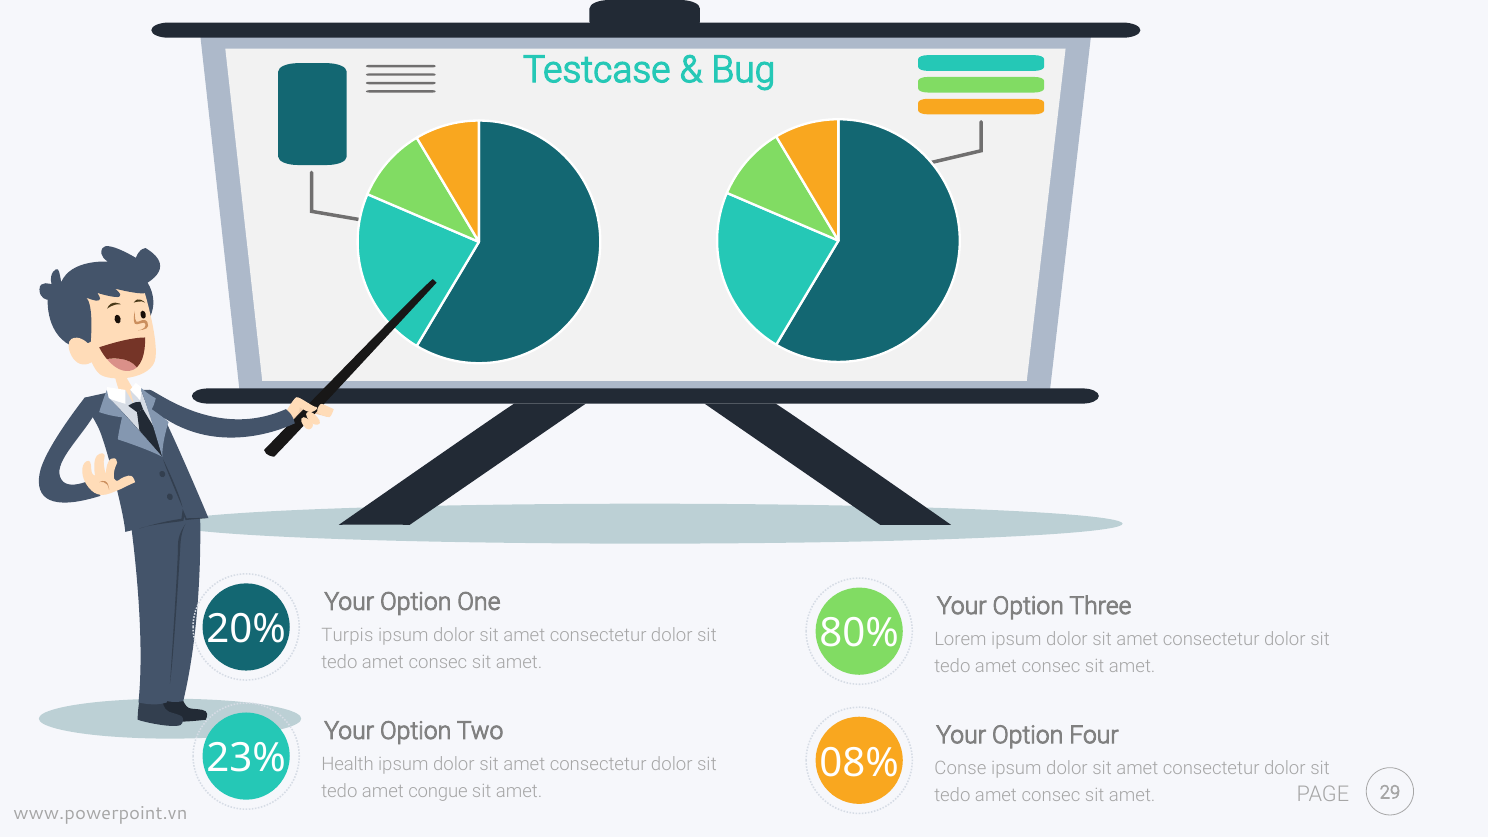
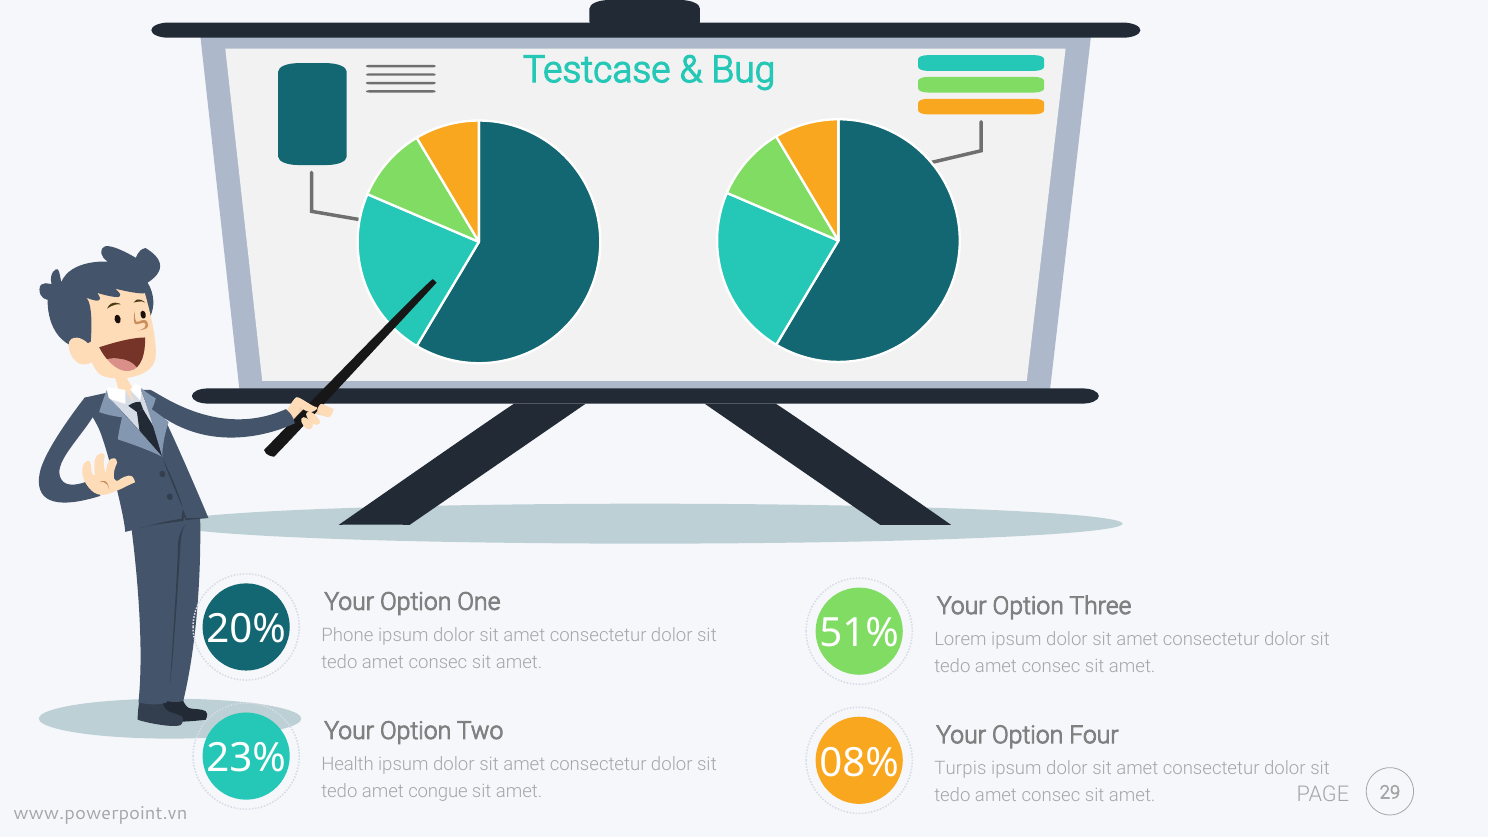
80%: 80% -> 51% (859, 634)
Turpis: Turpis -> Phone (347, 635)
Conse: Conse -> Turpis (960, 769)
